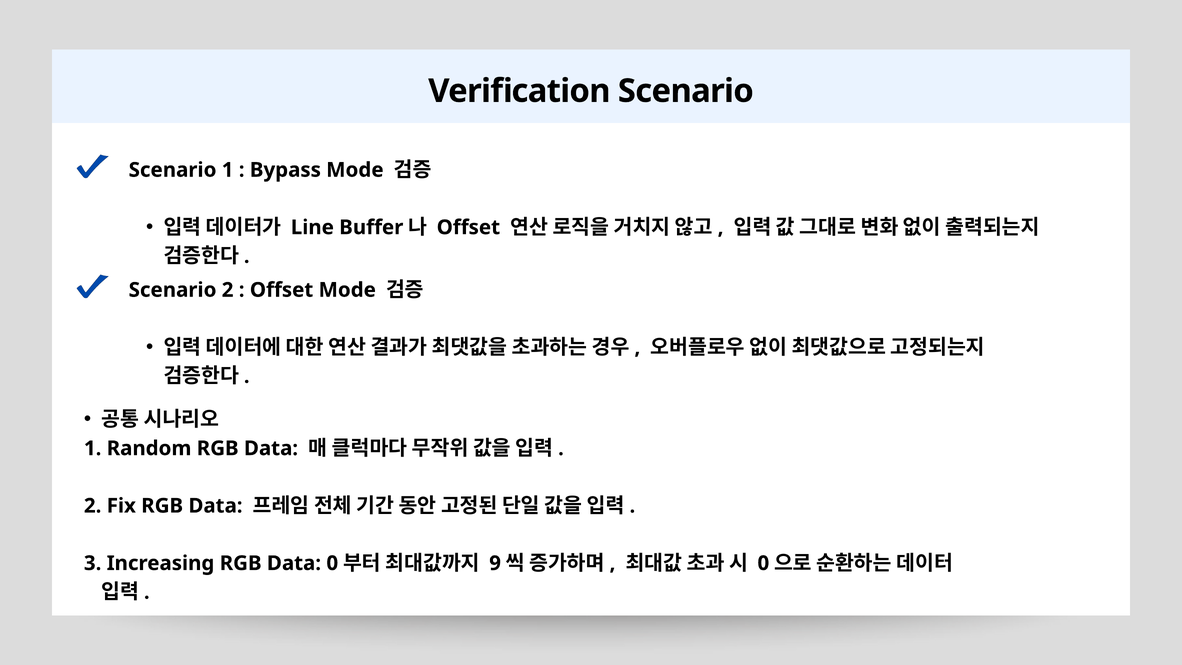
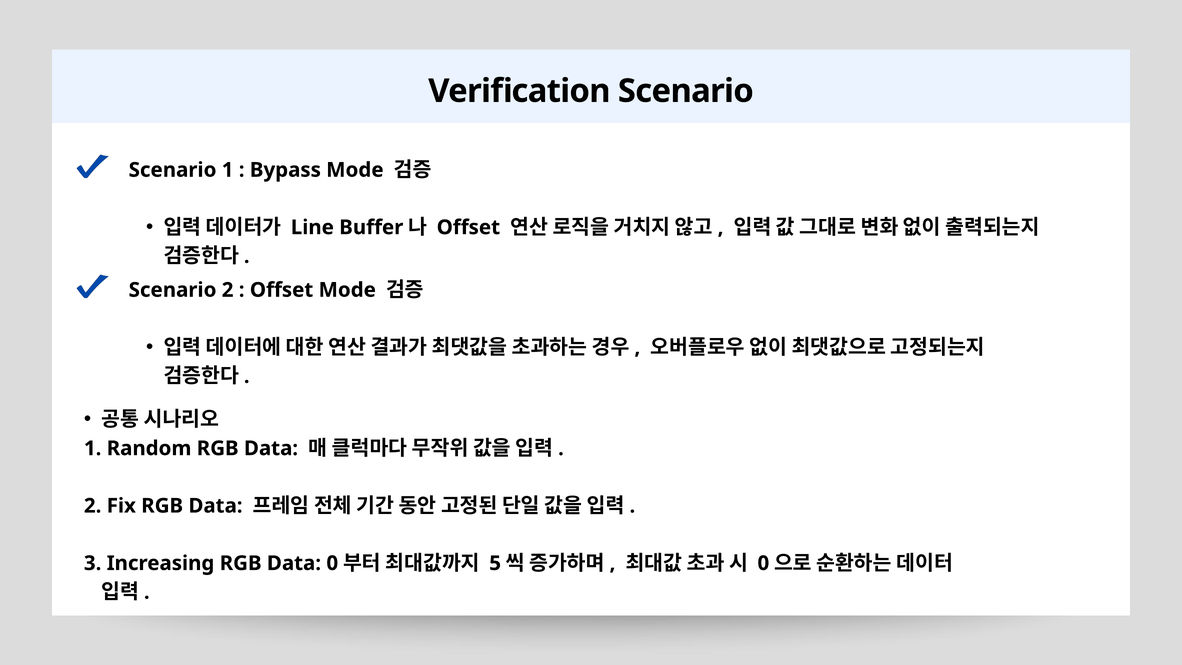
9: 9 -> 5 (495, 563)
